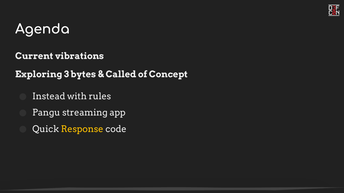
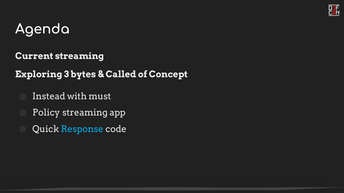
Current vibrations: vibrations -> streaming (80, 56)
rules: rules -> must (100, 97)
Pangu: Pangu -> Policy (46, 113)
Response colour: yellow -> light blue (82, 129)
